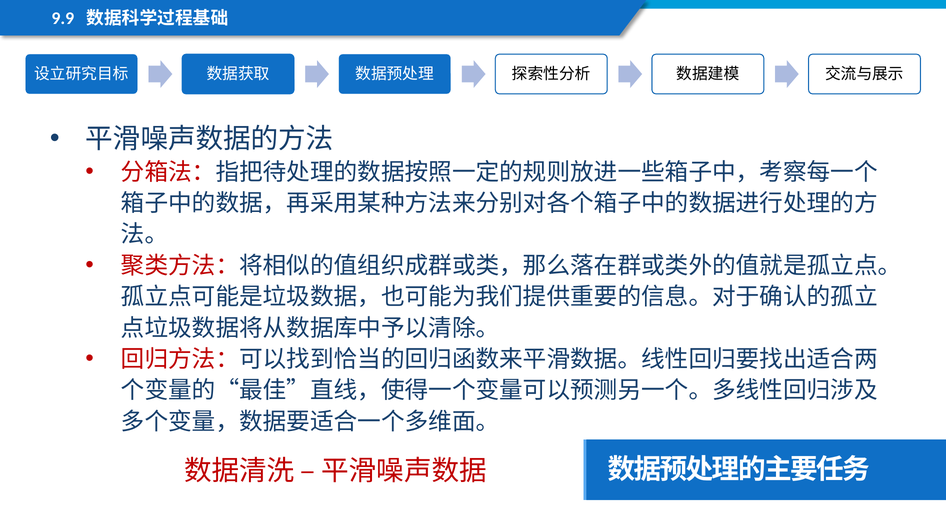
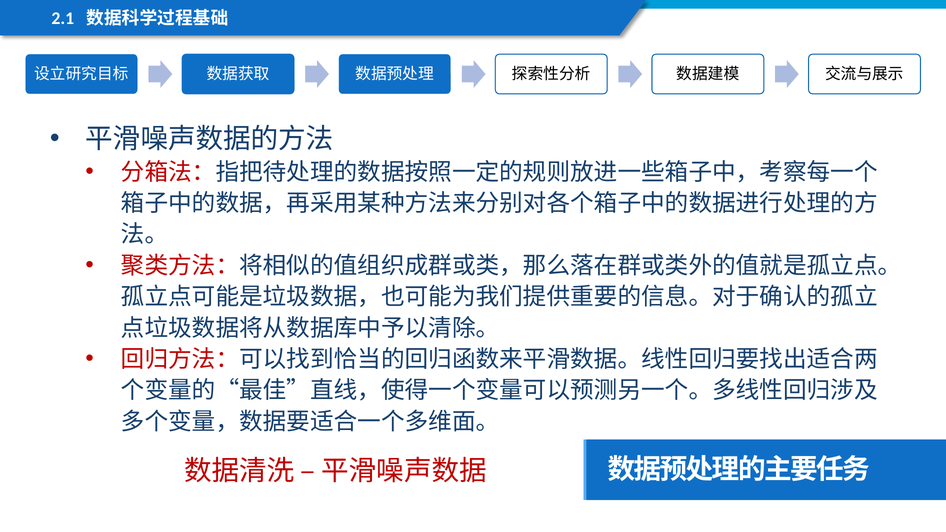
9.9: 9.9 -> 2.1 (63, 18)
